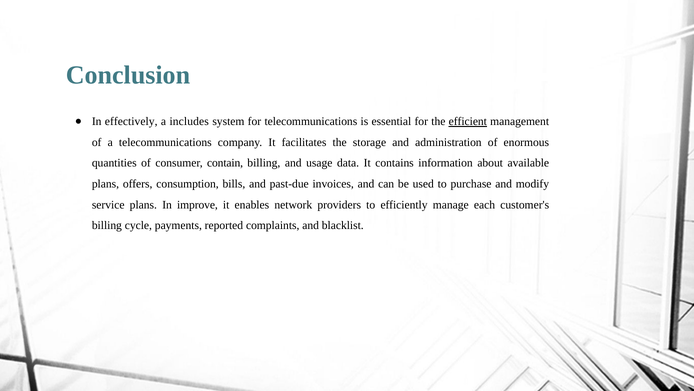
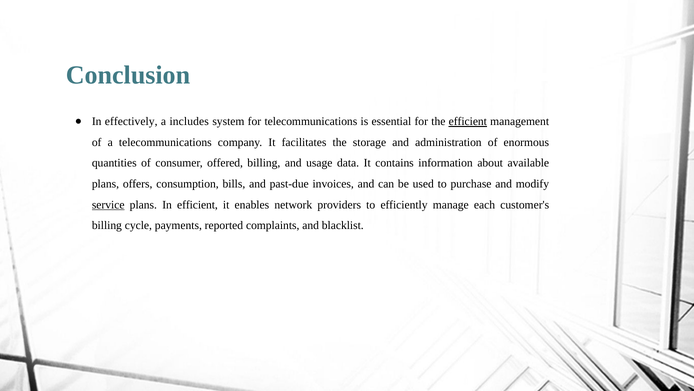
contain: contain -> offered (225, 163)
service underline: none -> present (108, 205)
In improve: improve -> efficient (197, 205)
